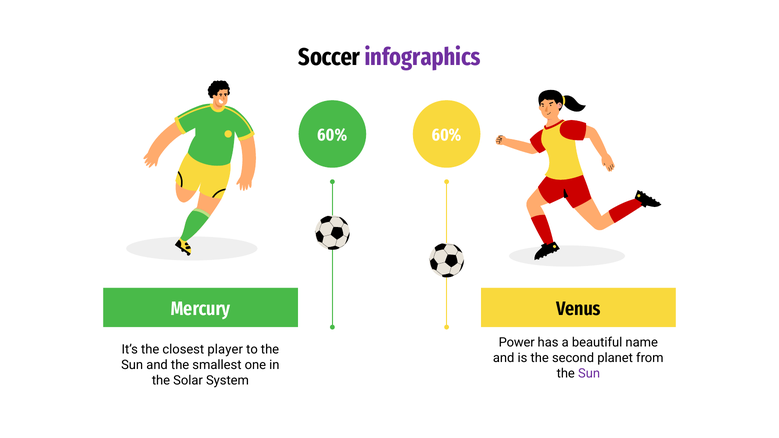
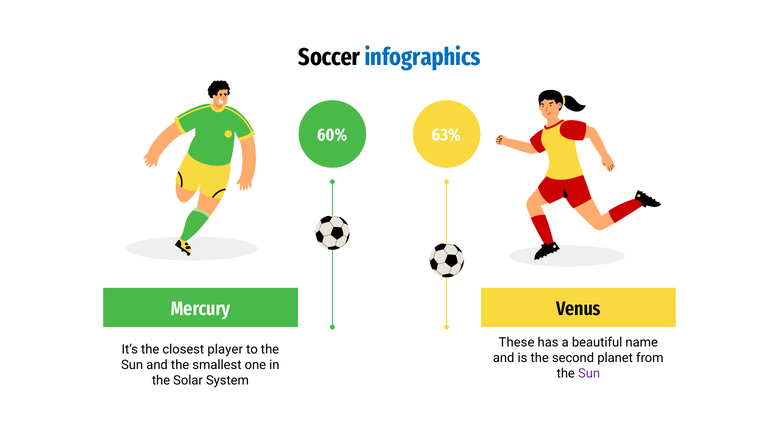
infographics colour: purple -> blue (423, 57)
60% 60%: 60% -> 63% (446, 135)
Power: Power -> These (517, 343)
